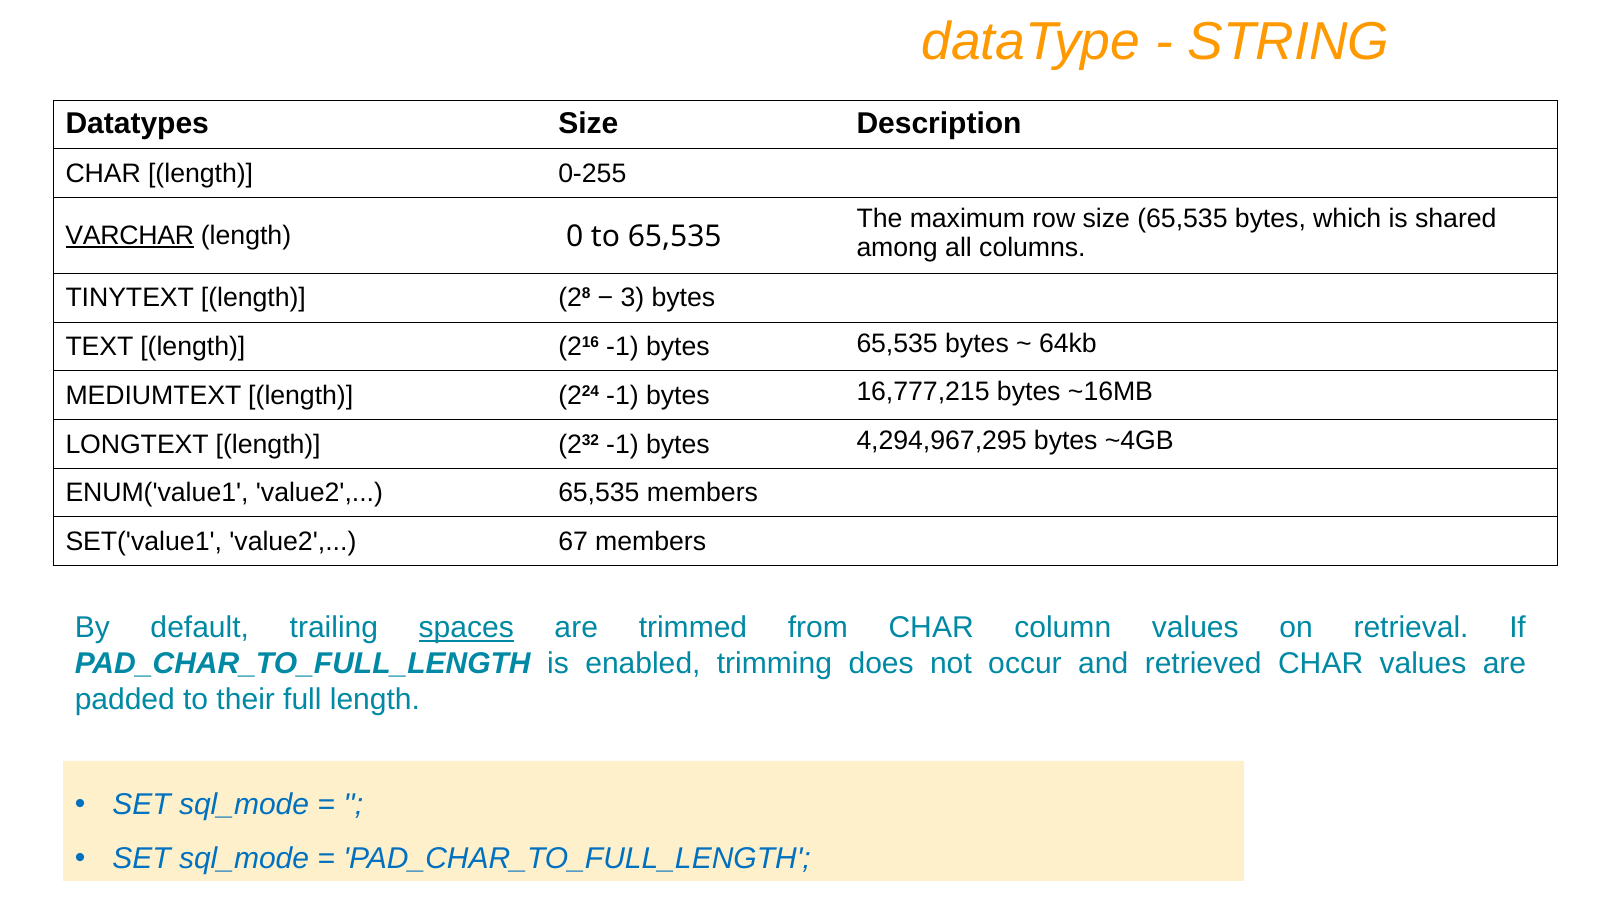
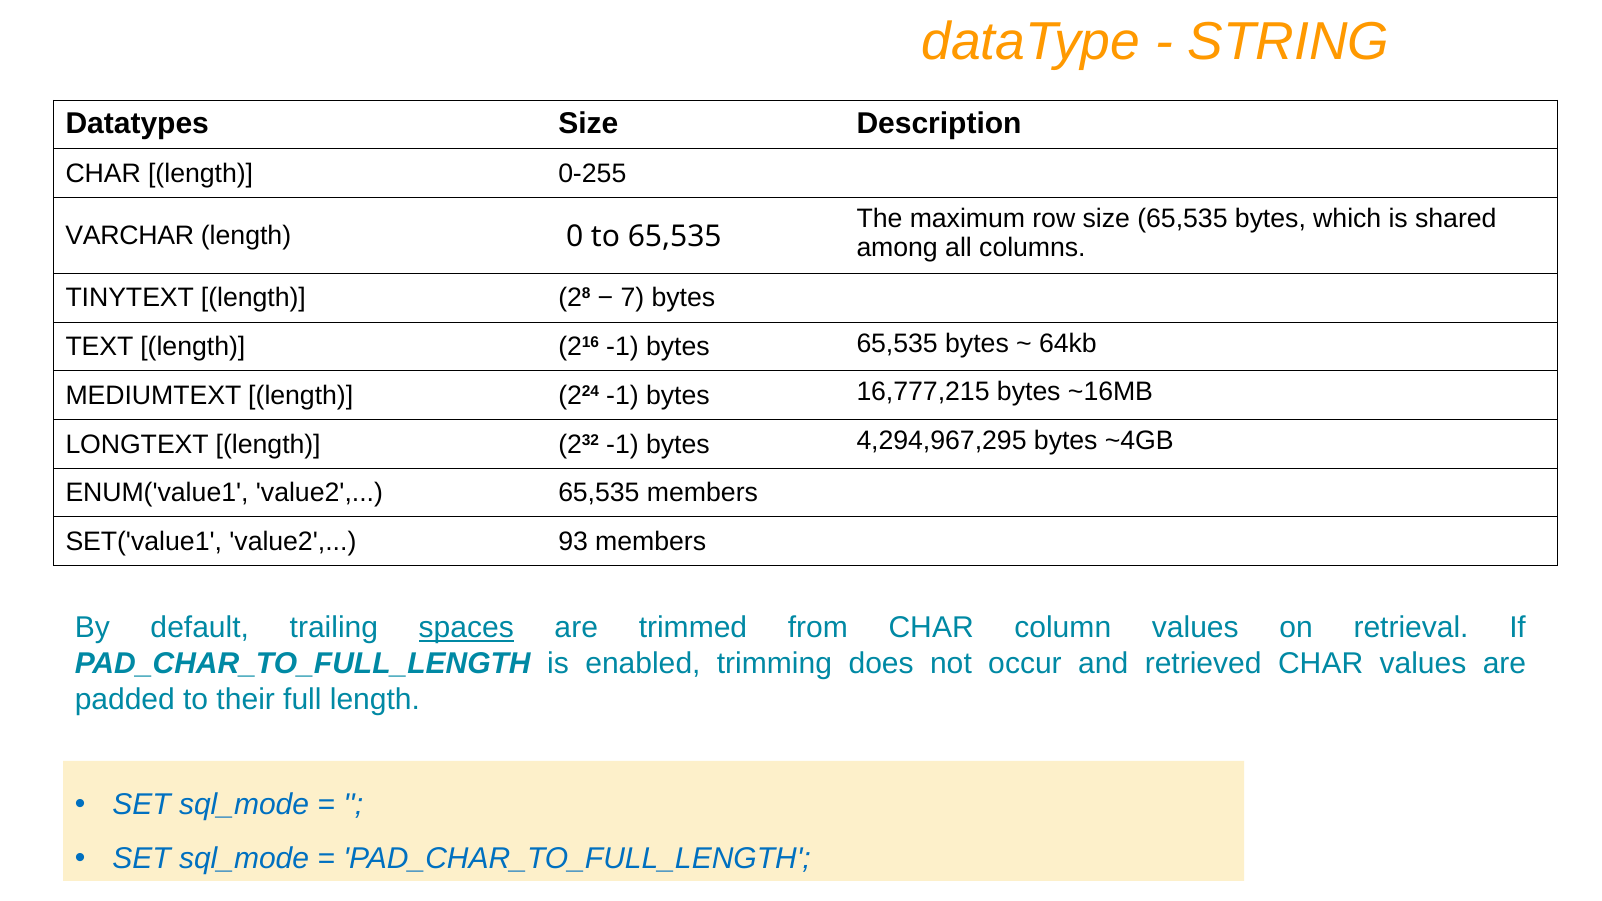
VARCHAR underline: present -> none (130, 236)
3: 3 -> 7 (632, 298)
67: 67 -> 93 (573, 542)
